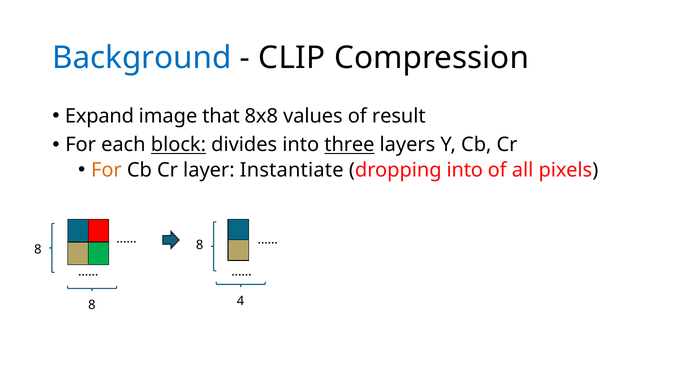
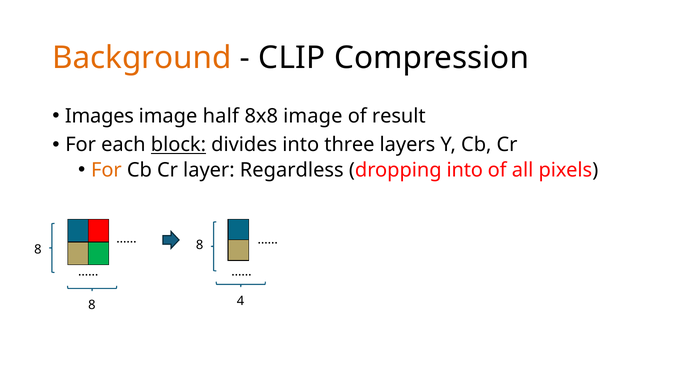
Background colour: blue -> orange (142, 58)
Expand: Expand -> Images (99, 116)
that: that -> half (221, 116)
8x8 values: values -> image (313, 116)
three underline: present -> none (349, 145)
Instantiate: Instantiate -> Regardless (292, 170)
